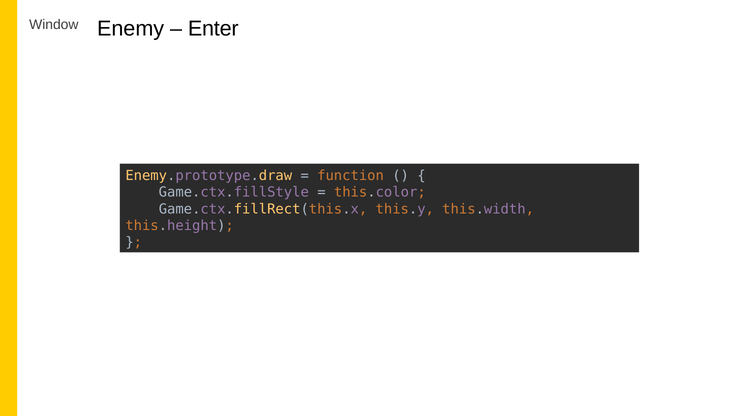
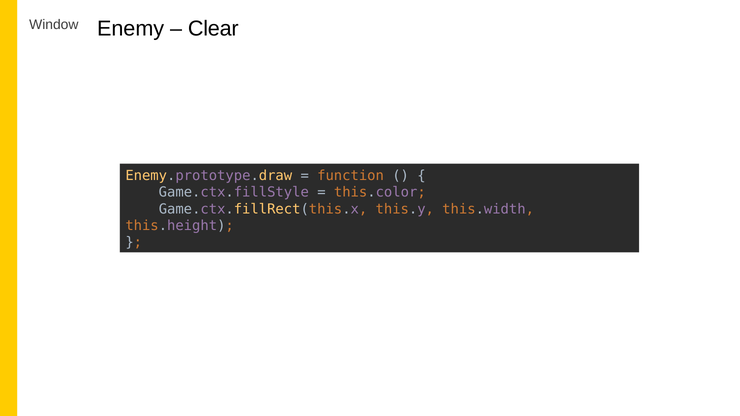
Enter: Enter -> Clear (213, 29)
